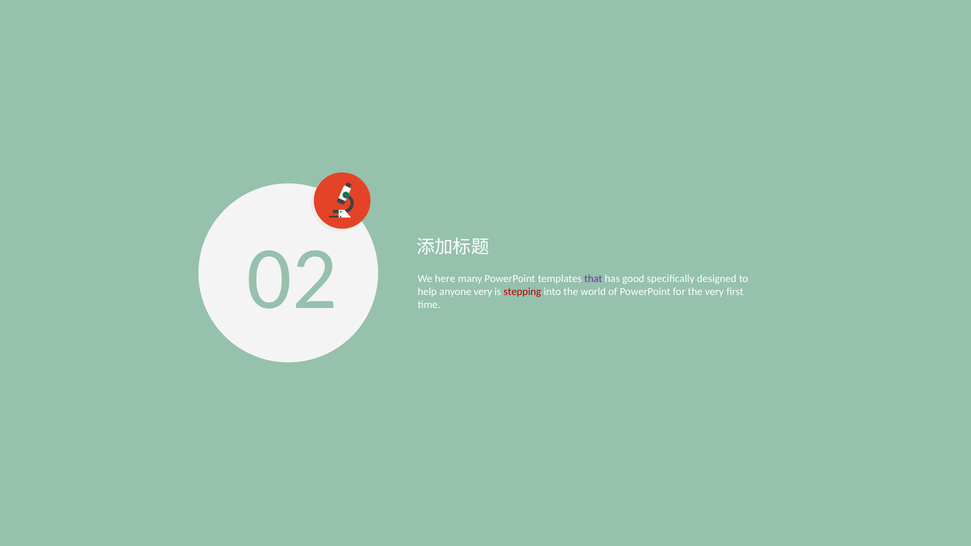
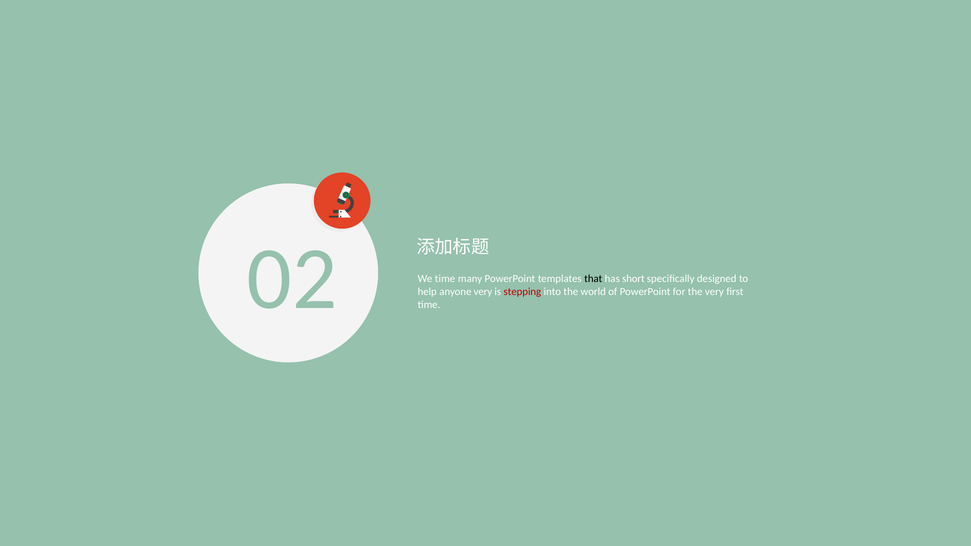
We here: here -> time (445, 279)
that colour: purple -> black (593, 279)
good: good -> short (633, 279)
